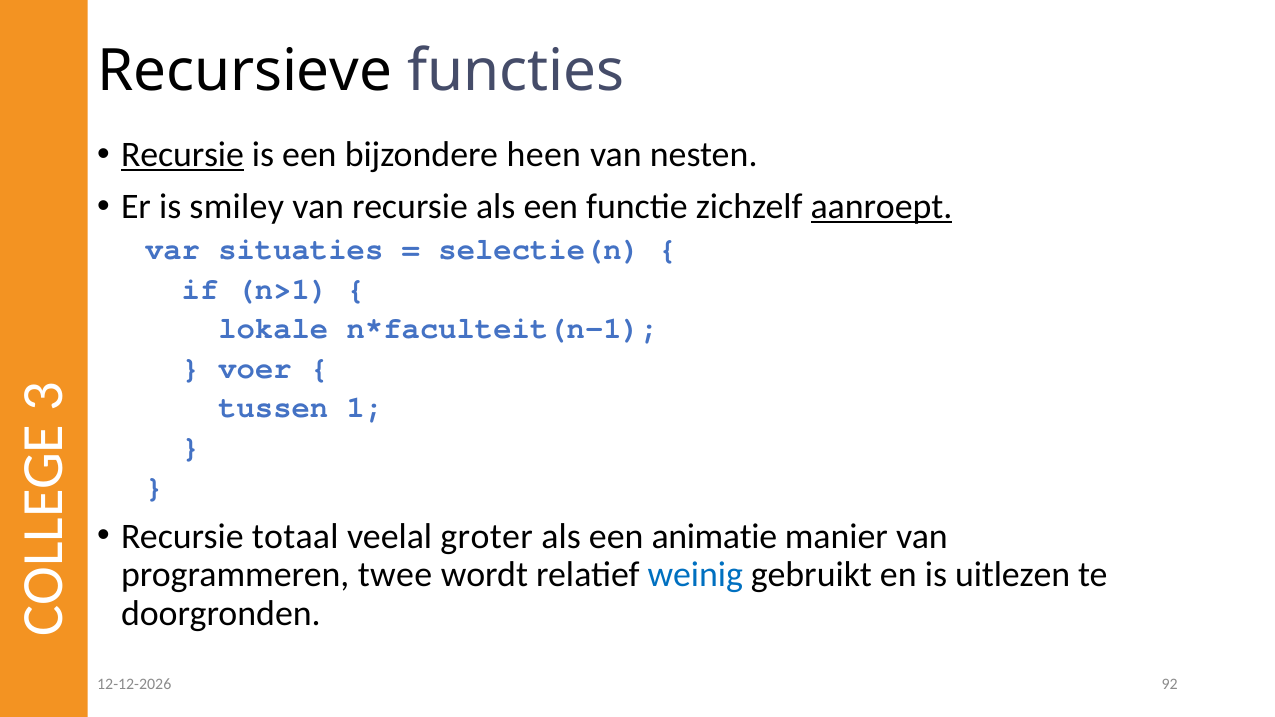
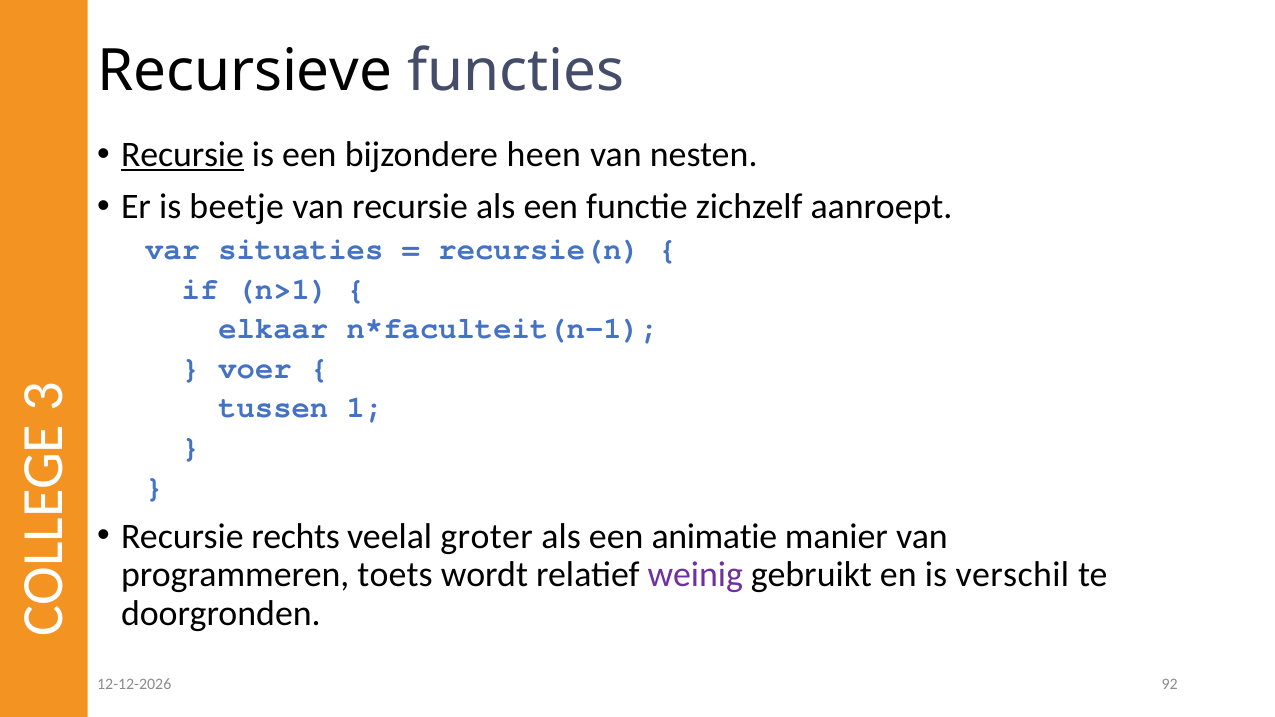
smiley: smiley -> beetje (237, 207)
aanroept underline: present -> none (881, 207)
selectie(n: selectie(n -> recursie(n (539, 250)
lokale: lokale -> elkaar (273, 329)
totaal: totaal -> rechts (296, 536)
twee: twee -> toets (395, 575)
weinig colour: blue -> purple (695, 575)
uitlezen: uitlezen -> verschil (1012, 575)
